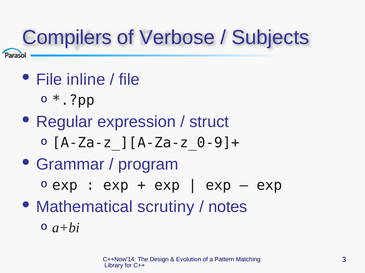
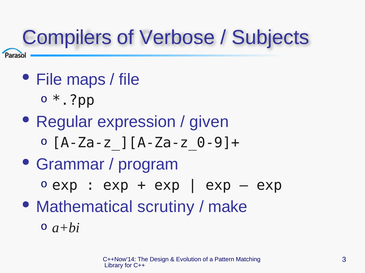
inline: inline -> maps (86, 80)
struct: struct -> given (209, 122)
notes: notes -> make (228, 207)
